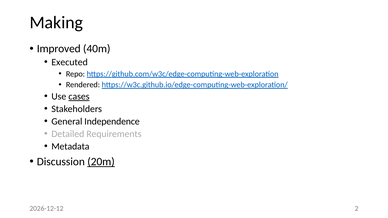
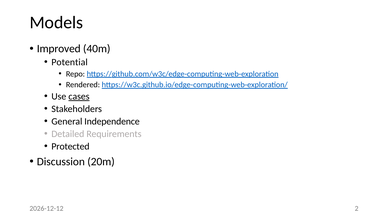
Making: Making -> Models (56, 23)
Executed: Executed -> Potential (70, 62)
Metadata: Metadata -> Protected (70, 146)
20m underline: present -> none (101, 162)
